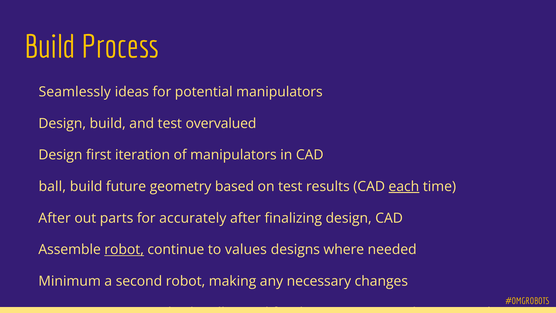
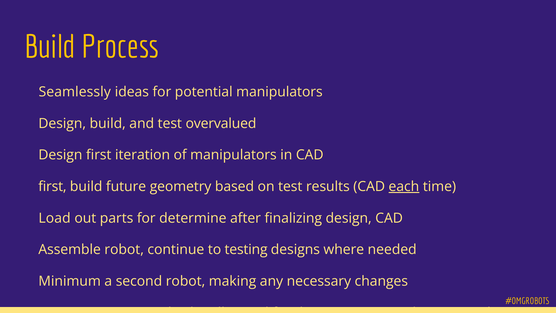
ball: ball -> first (52, 186)
After: After -> Load (55, 218)
accurately: accurately -> determine (193, 218)
robot underline: present -> none (124, 249)
to values: values -> testing (246, 249)
